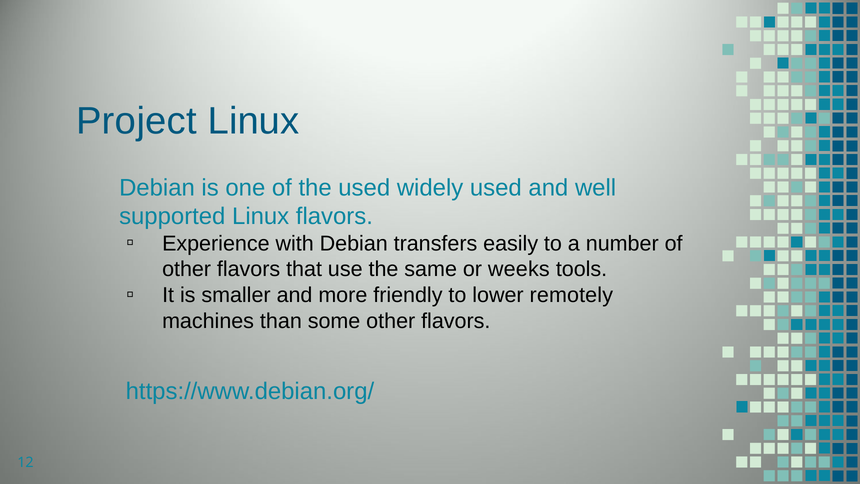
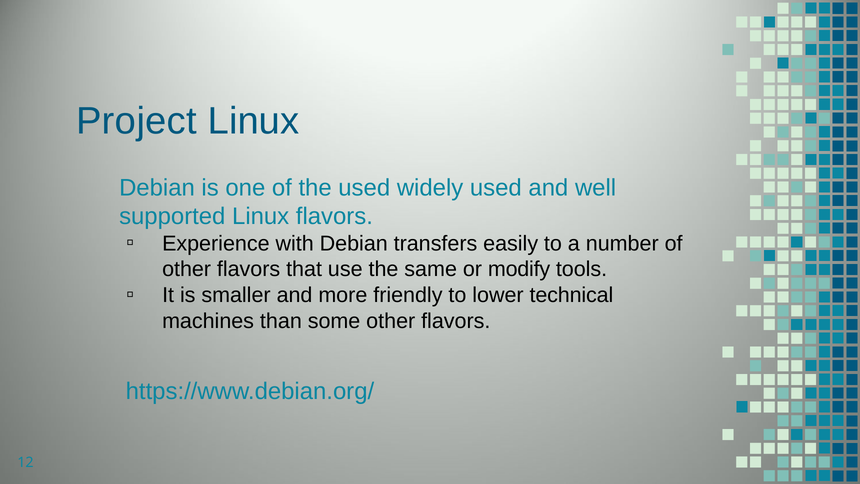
weeks: weeks -> modify (519, 269)
remotely: remotely -> technical (571, 295)
